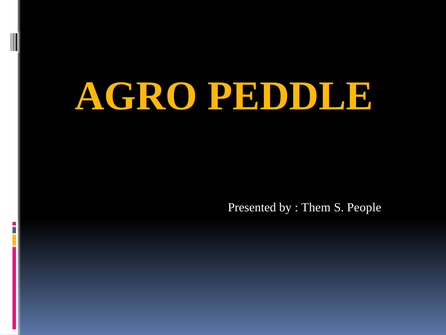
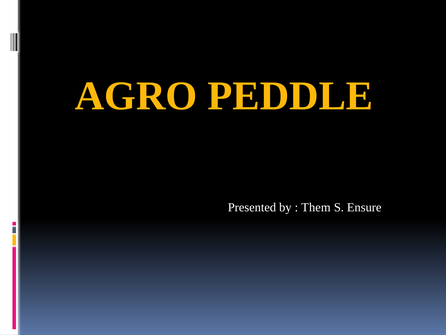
People: People -> Ensure (364, 207)
